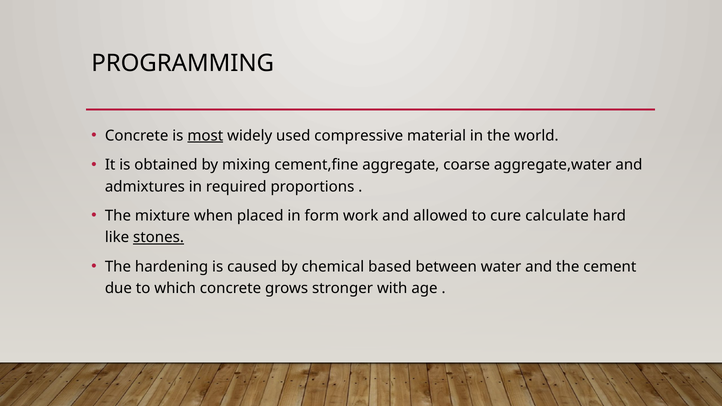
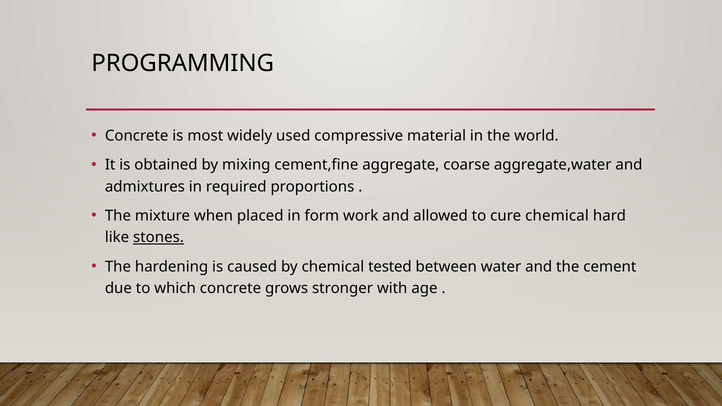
most underline: present -> none (205, 136)
cure calculate: calculate -> chemical (557, 216)
based: based -> tested (390, 267)
